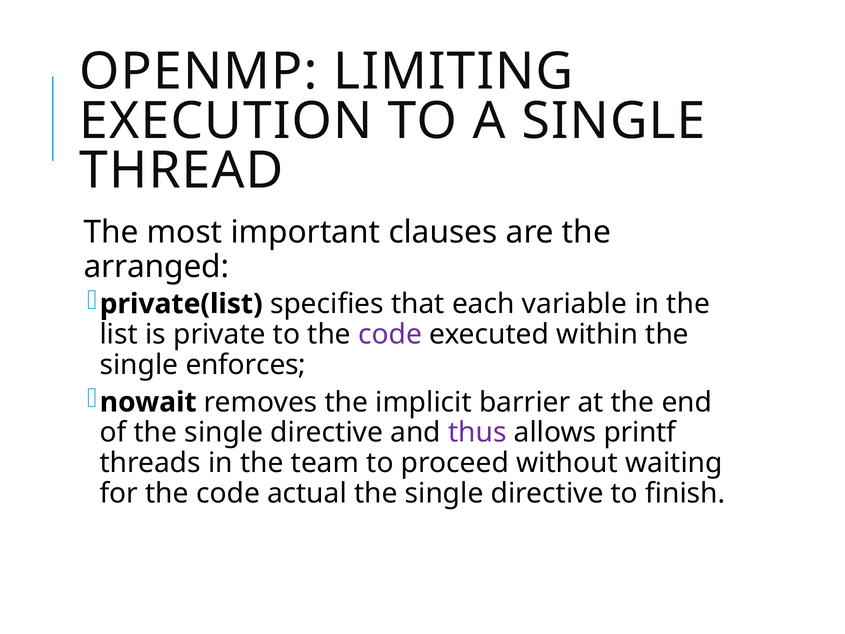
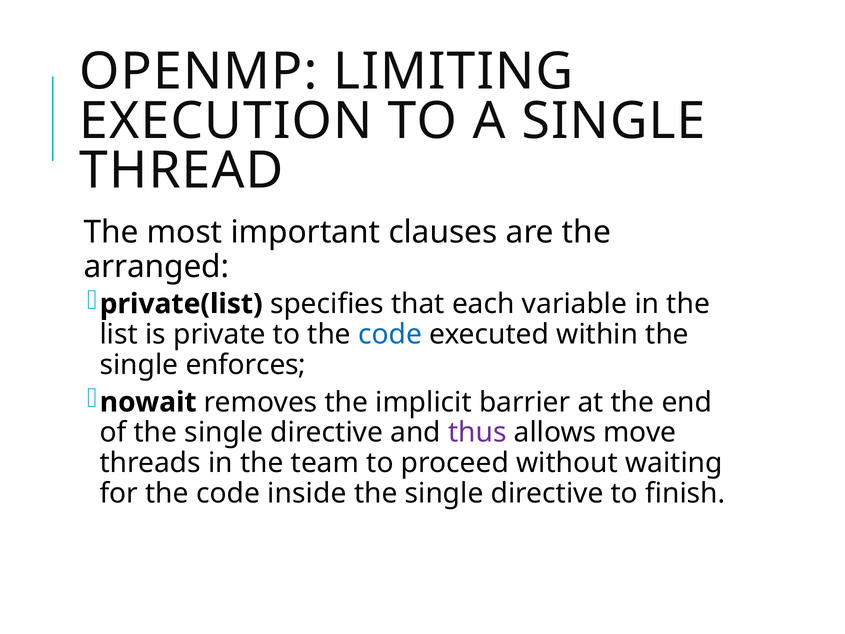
code colour: purple -> blue (390, 334)
printf: printf -> move (640, 432)
actual: actual -> inside (307, 493)
